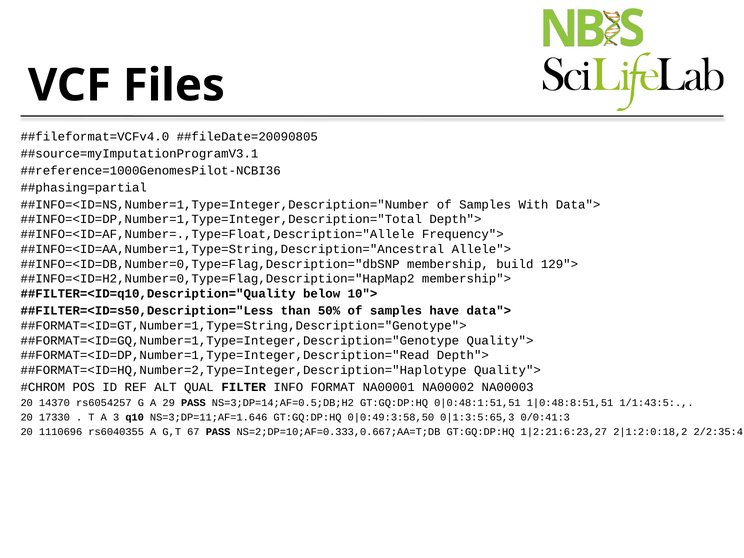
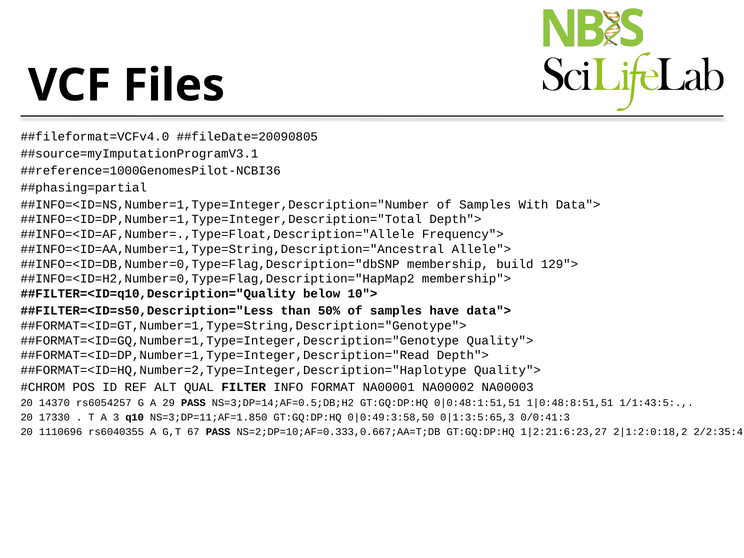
NS=3;DP=11;AF=1.646: NS=3;DP=11;AF=1.646 -> NS=3;DP=11;AF=1.850 (209, 417)
